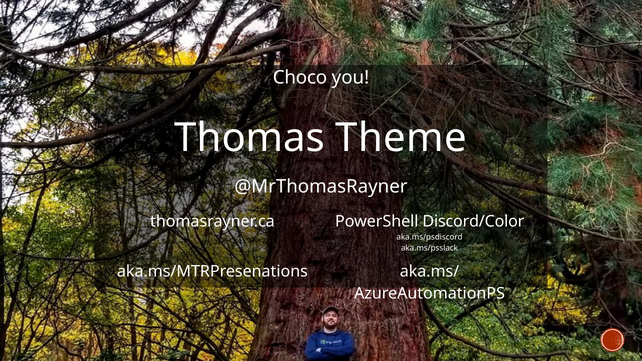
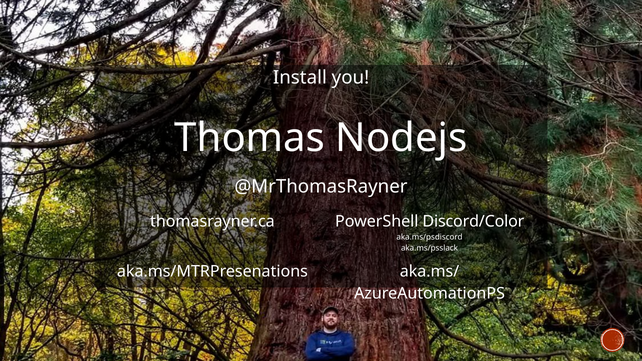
Choco: Choco -> Install (300, 77)
Theme: Theme -> Nodejs (401, 138)
